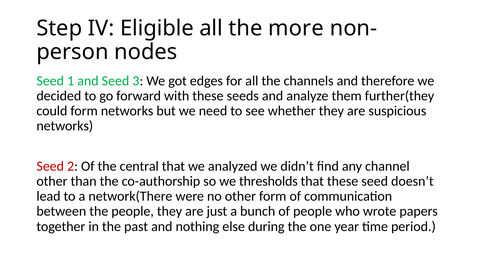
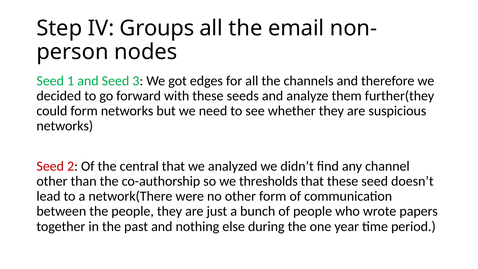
Eligible: Eligible -> Groups (157, 28)
more: more -> email (296, 28)
